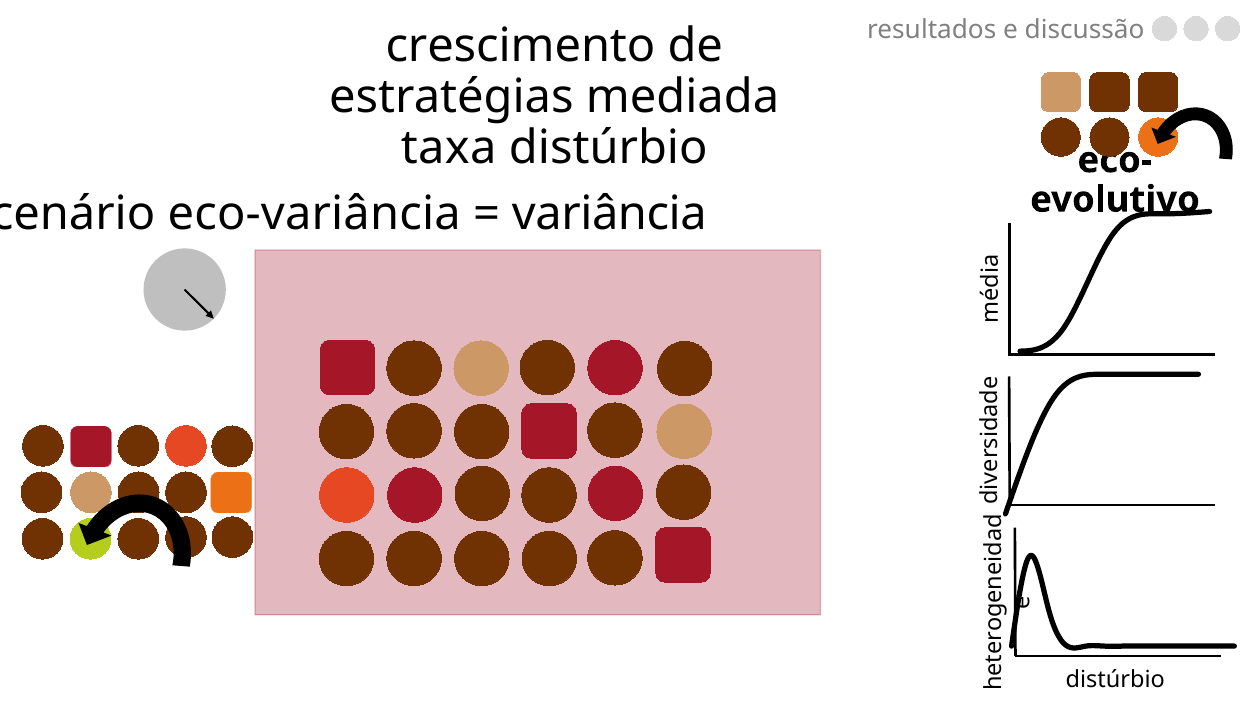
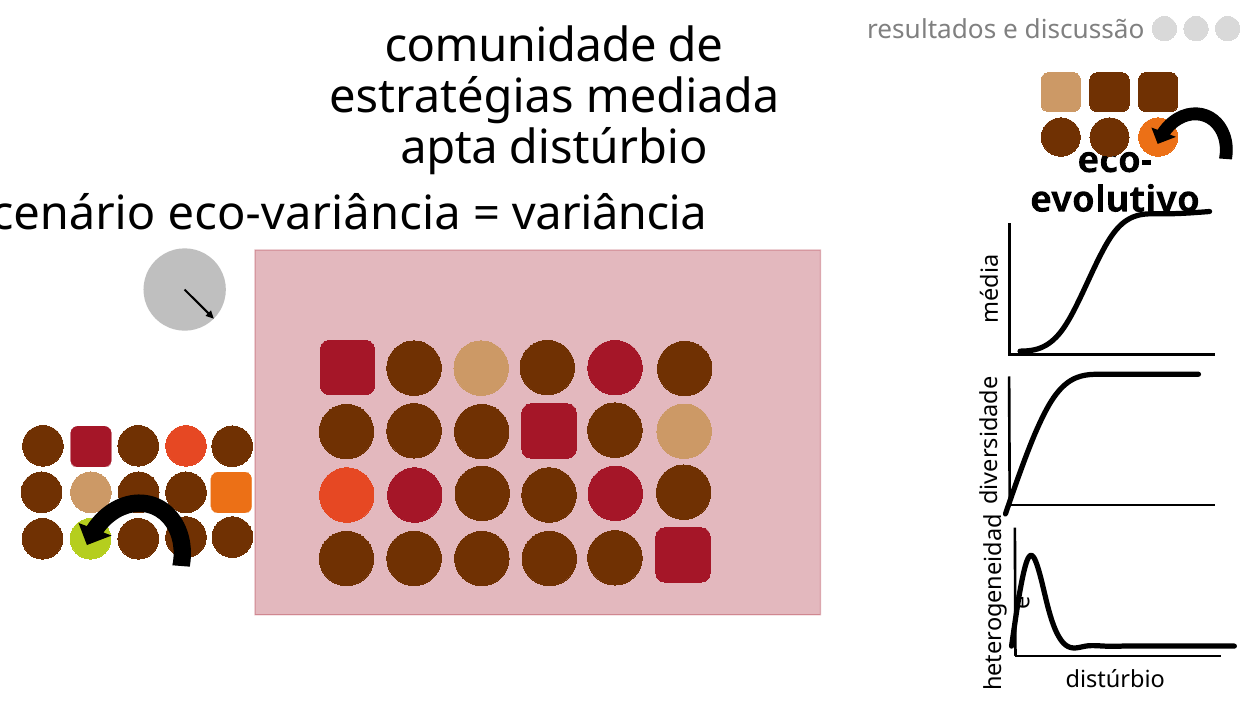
crescimento: crescimento -> comunidade (521, 46)
taxa: taxa -> apta (449, 148)
